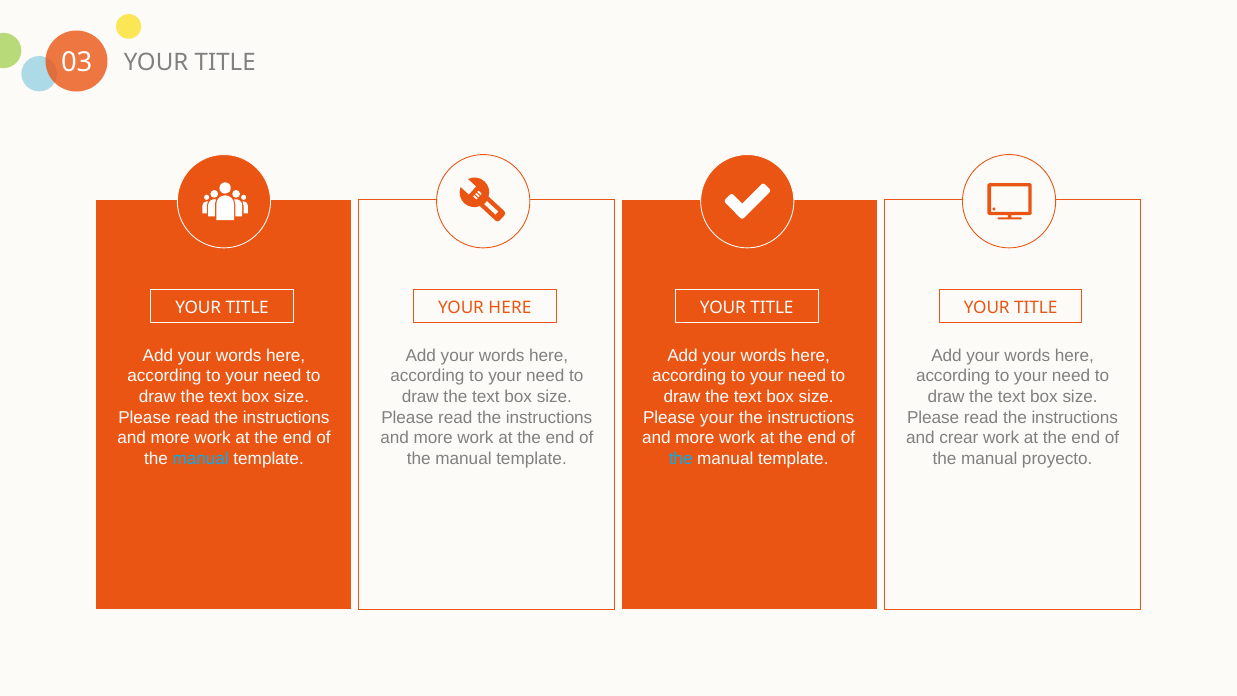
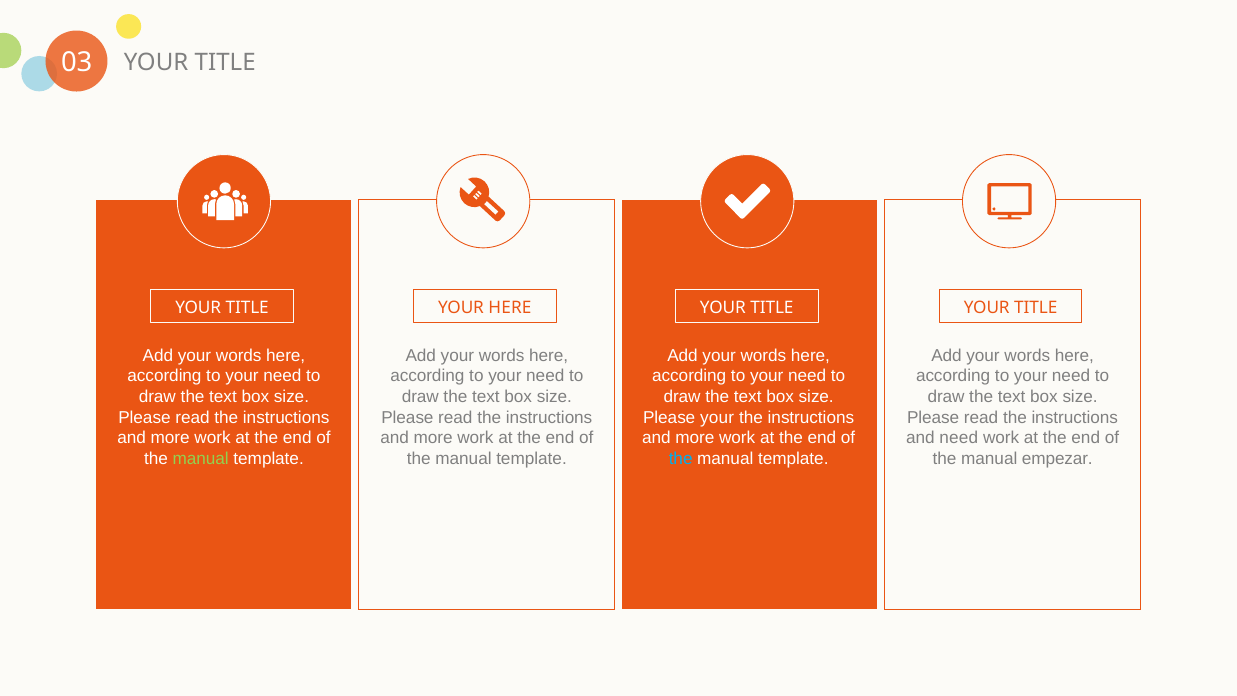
and crear: crear -> need (959, 438)
manual colour: light blue -> light green (201, 458)
proyecto: proyecto -> empezar (1057, 458)
